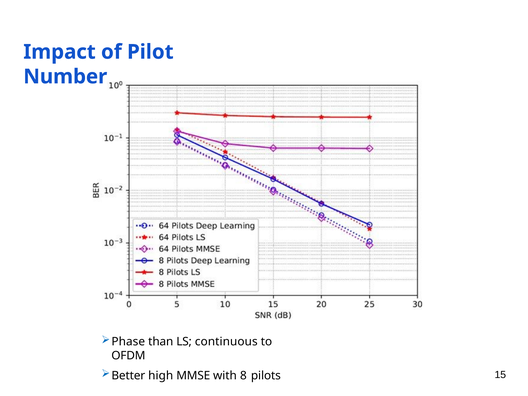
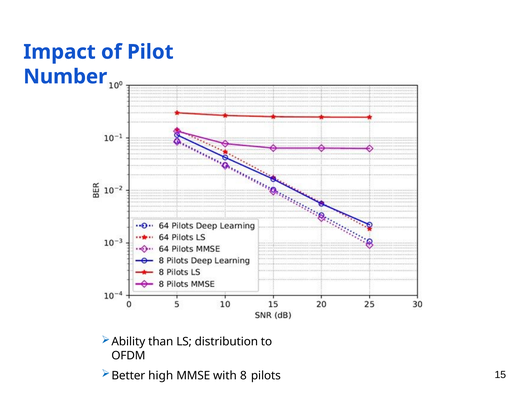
Phase: Phase -> Ability (128, 342)
continuous: continuous -> distribution (226, 342)
